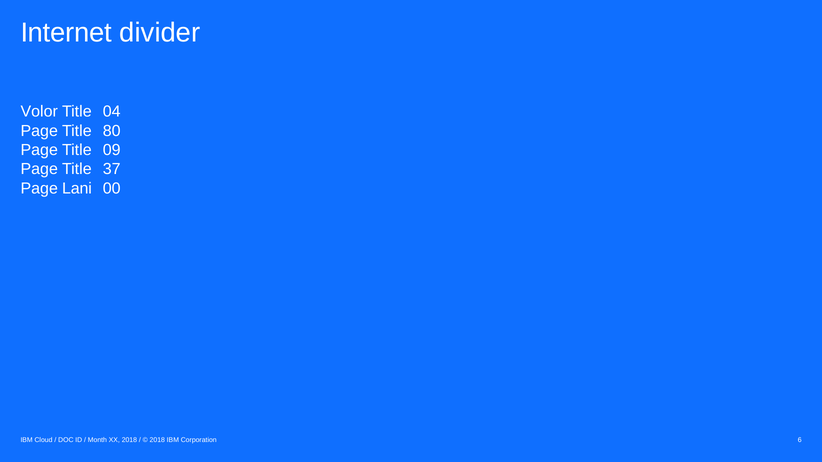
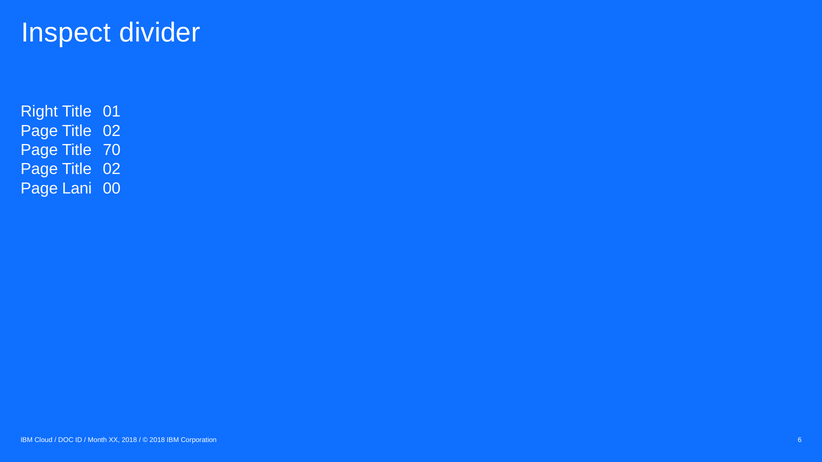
Internet: Internet -> Inspect (66, 33)
Volor: Volor -> Right (39, 112)
04: 04 -> 01 (112, 112)
80: 80 -> 02 (112, 131)
09: 09 -> 70 (112, 150)
37: 37 -> 02 (112, 169)
